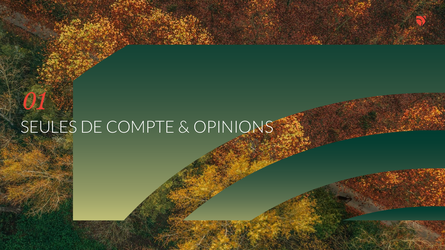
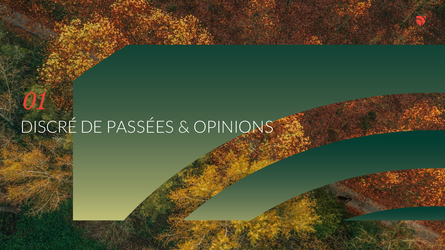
SEULES: SEULES -> DISCRÉ (49, 128)
COMPTE: COMPTE -> PASSÉES (140, 128)
